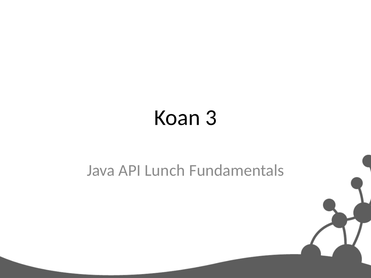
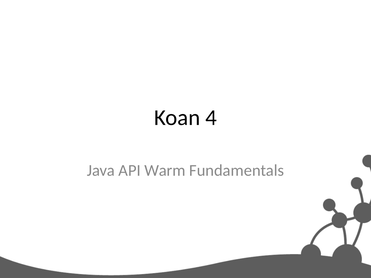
3: 3 -> 4 (211, 118)
Lunch: Lunch -> Warm (165, 171)
